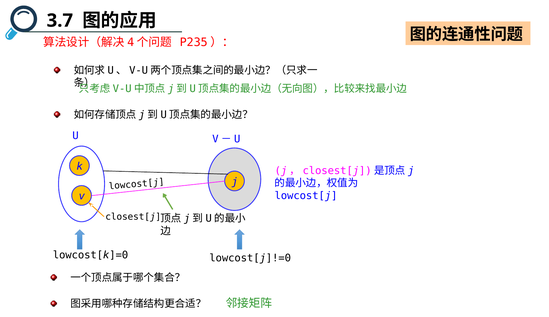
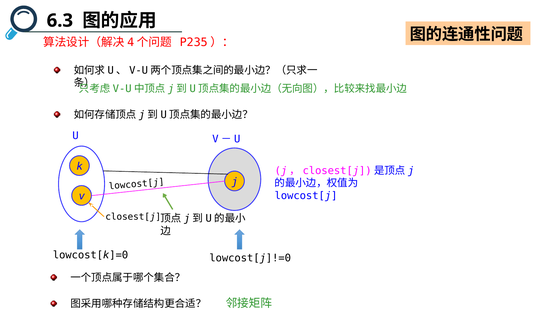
3.7: 3.7 -> 6.3 (60, 21)
